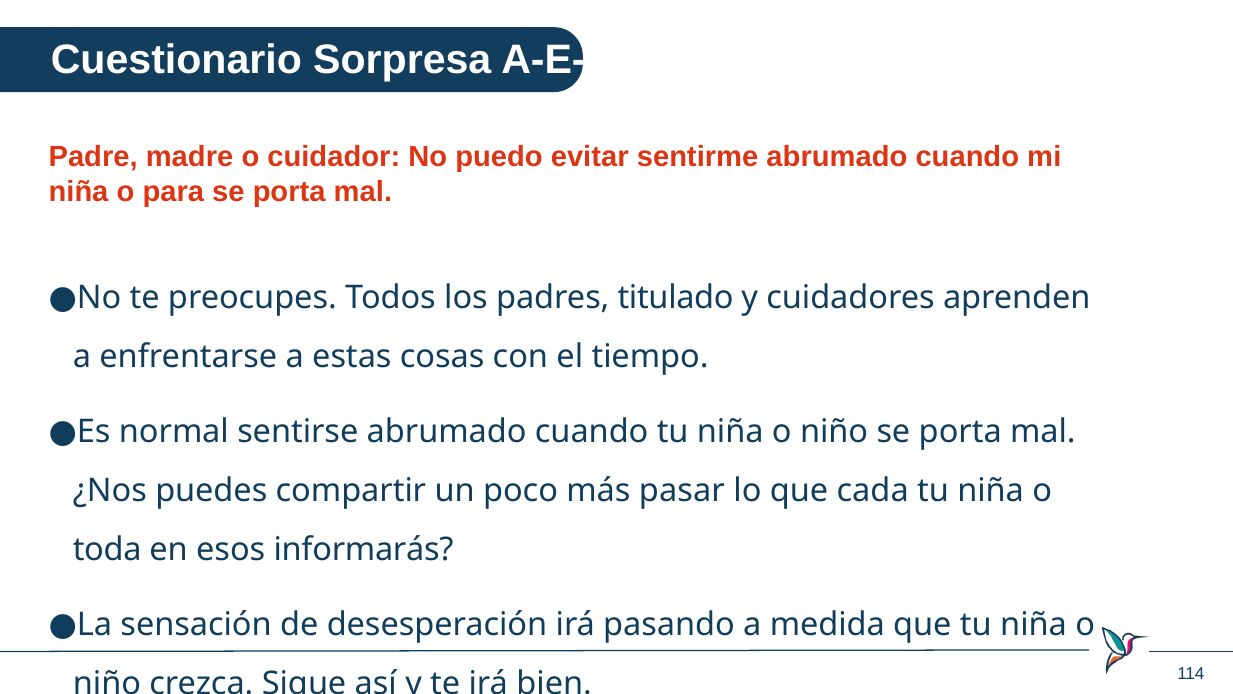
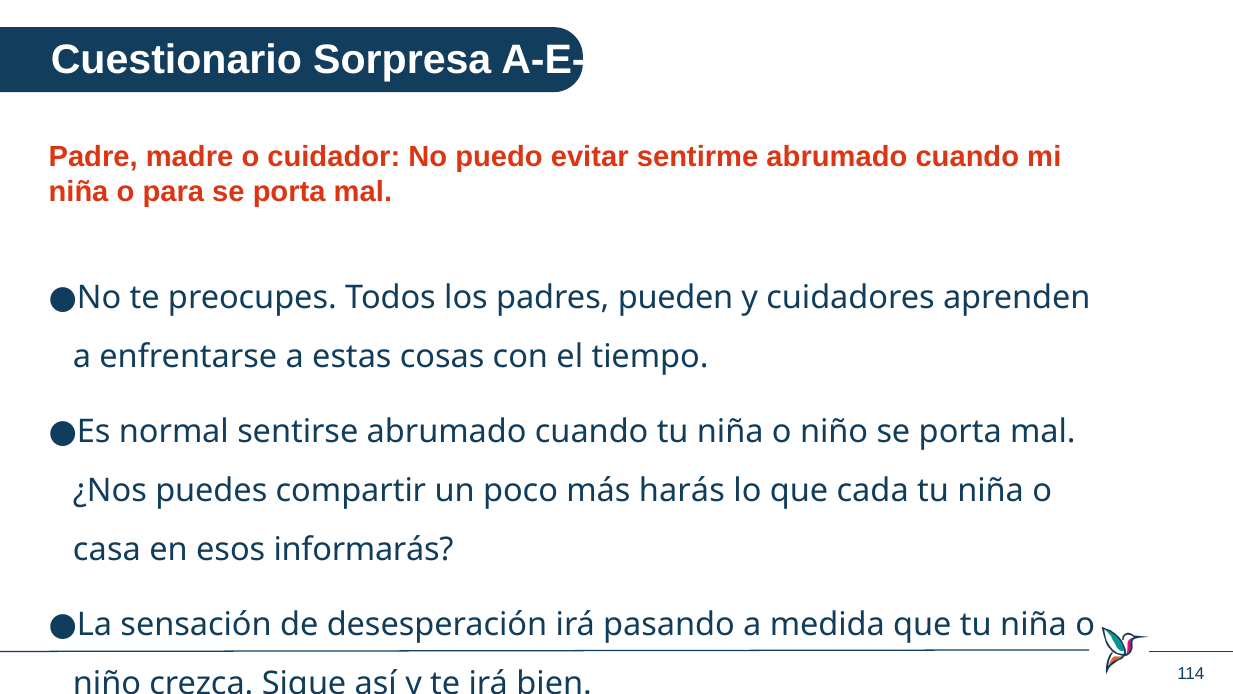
titulado: titulado -> pueden (676, 298)
pasar: pasar -> harás (682, 490)
toda: toda -> casa (107, 549)
